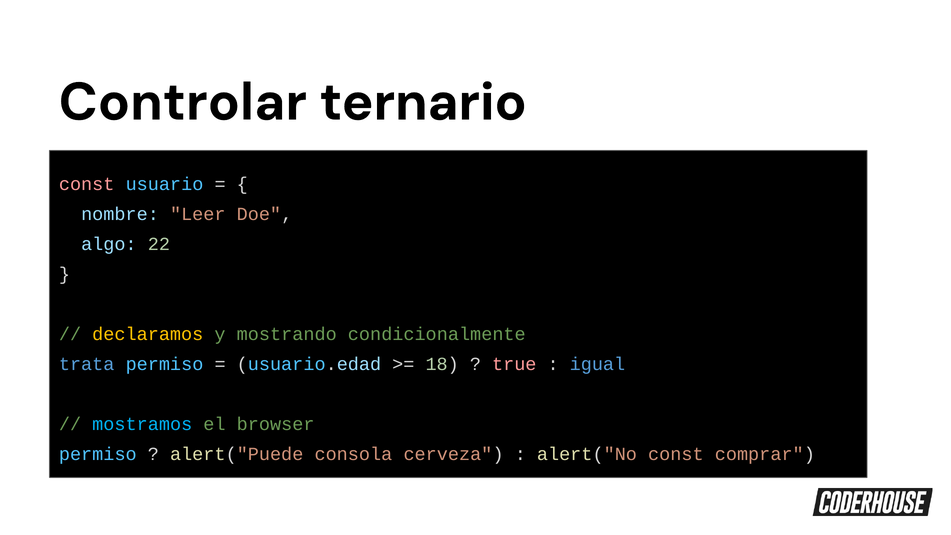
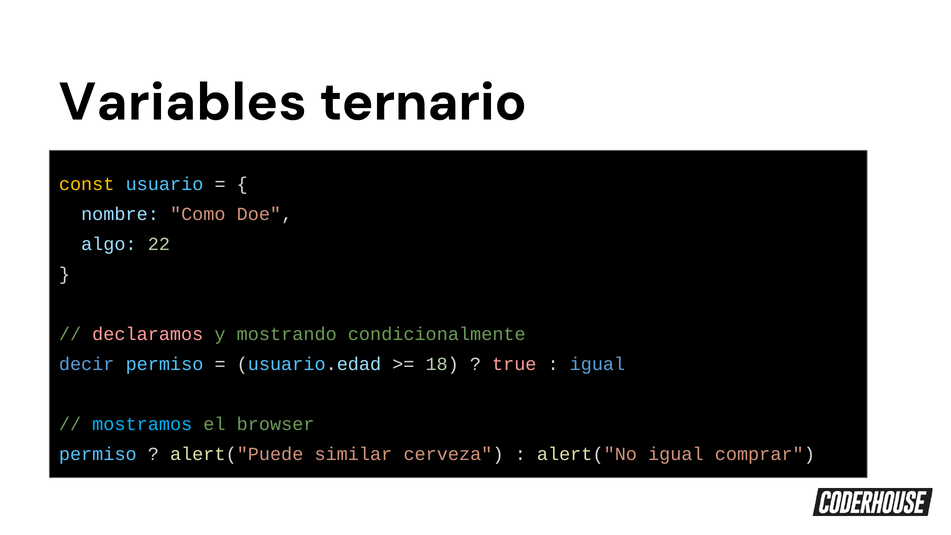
Controlar: Controlar -> Variables (183, 102)
const colour: pink -> yellow (87, 184)
Leer: Leer -> Como (198, 214)
declaramos colour: yellow -> pink (148, 334)
trata: trata -> decir (87, 364)
consola: consola -> similar (353, 454)
alert("No const: const -> igual (676, 454)
